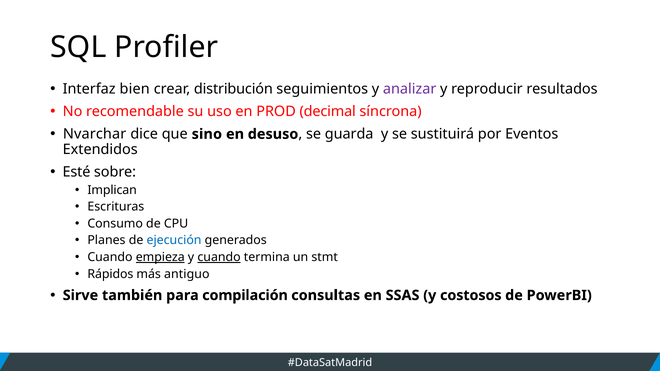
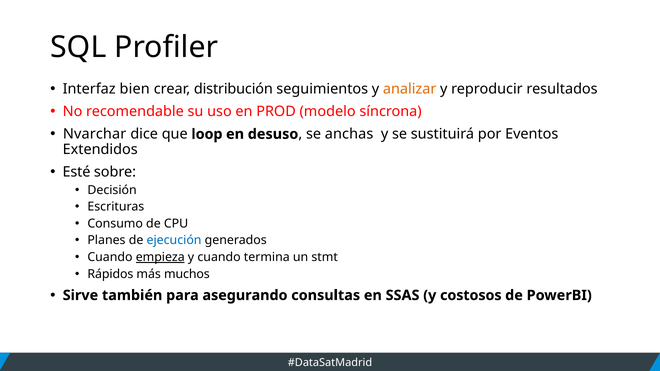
analizar colour: purple -> orange (410, 89)
decimal: decimal -> modelo (328, 112)
sino: sino -> loop (207, 134)
guarda: guarda -> anchas (349, 134)
Implican: Implican -> Decisión (112, 190)
cuando underline: present -> none (219, 257)
antiguo: antiguo -> muchos (187, 274)
compilación: compilación -> asegurando (245, 296)
